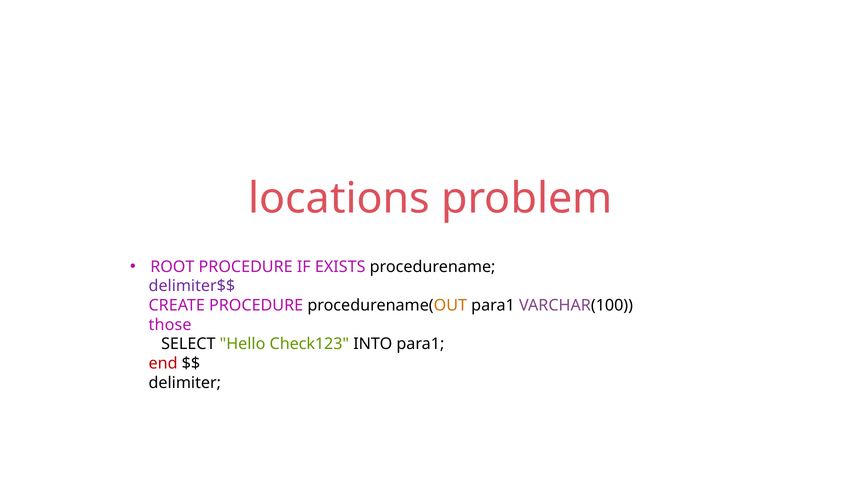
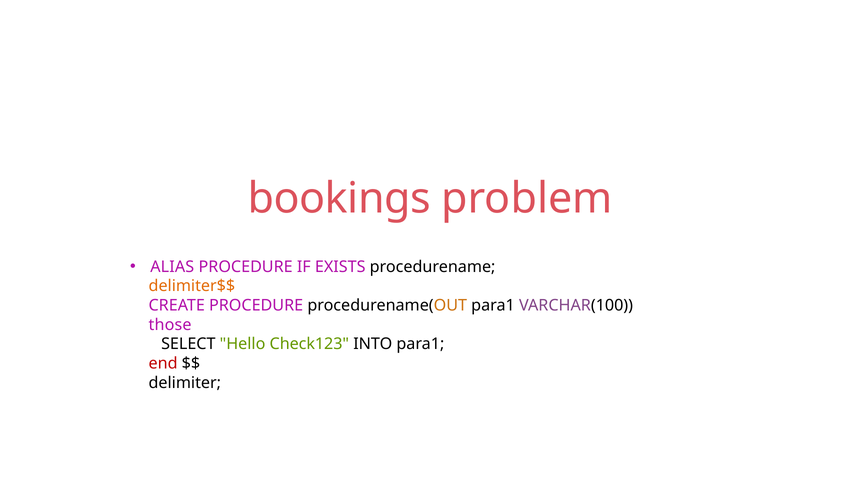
locations: locations -> bookings (339, 199)
ROOT: ROOT -> ALIAS (172, 267)
delimiter$$ colour: purple -> orange (192, 286)
